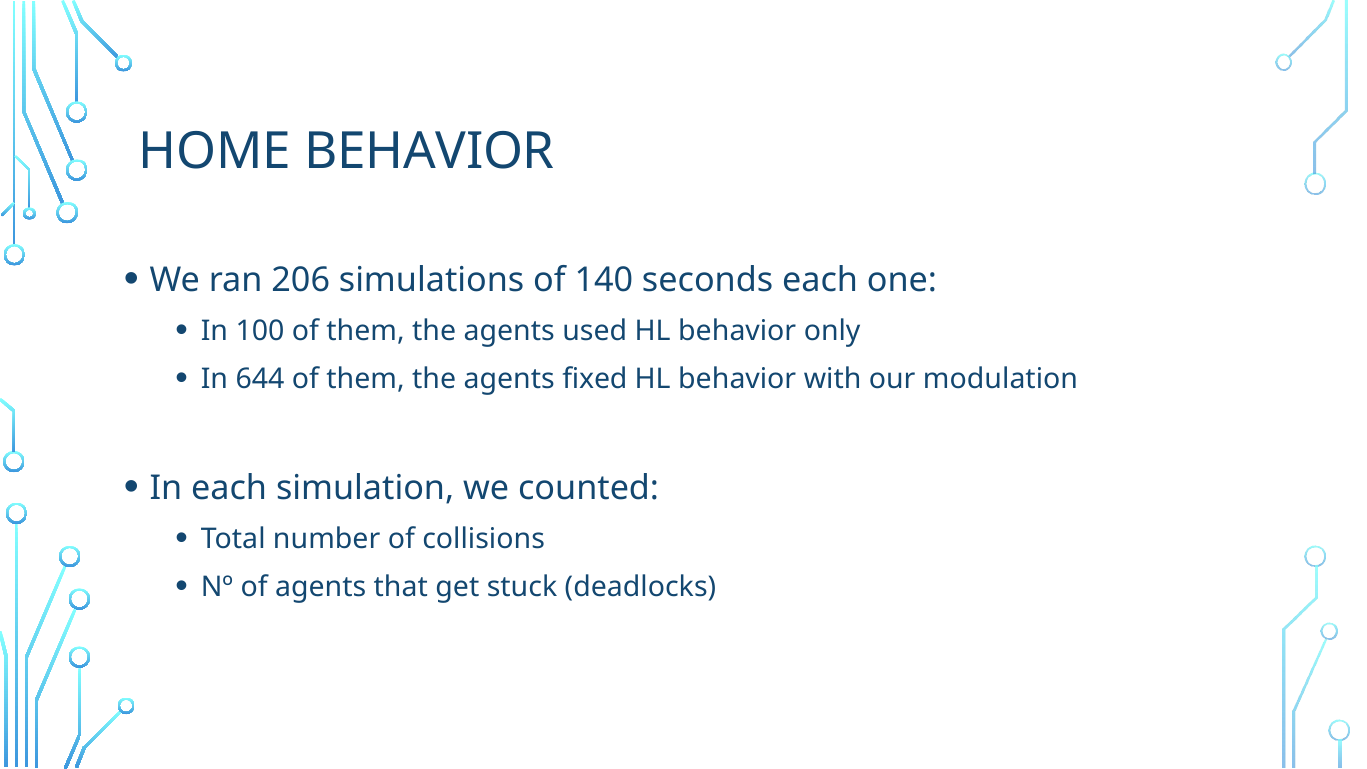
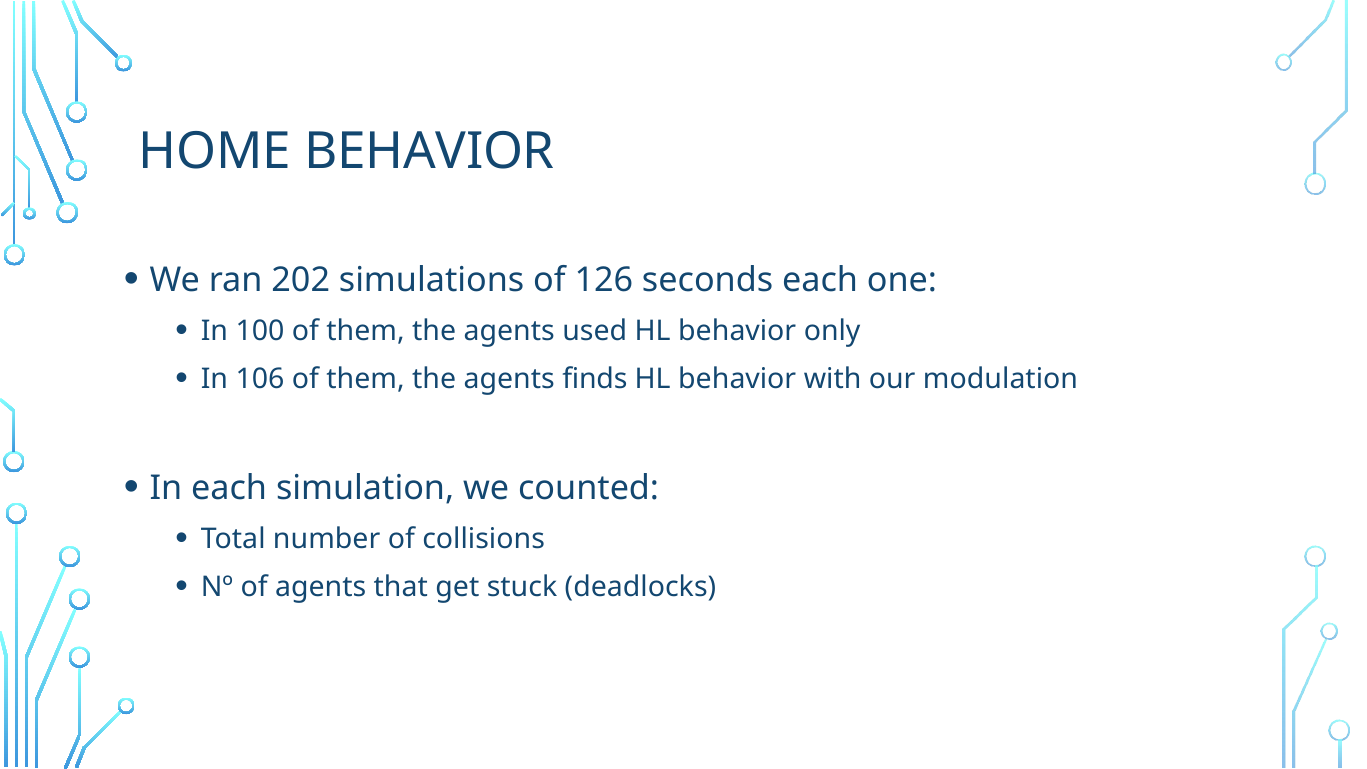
206: 206 -> 202 (301, 280)
140: 140 -> 126 (604, 280)
644: 644 -> 106 (260, 379)
fixed: fixed -> finds (595, 379)
